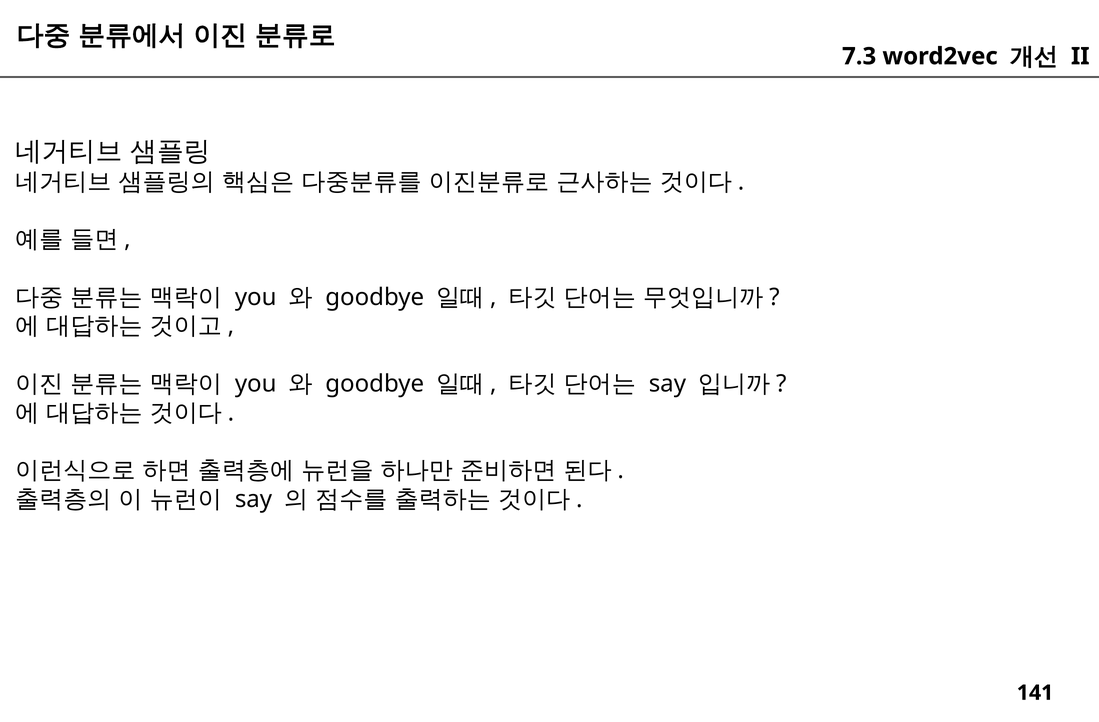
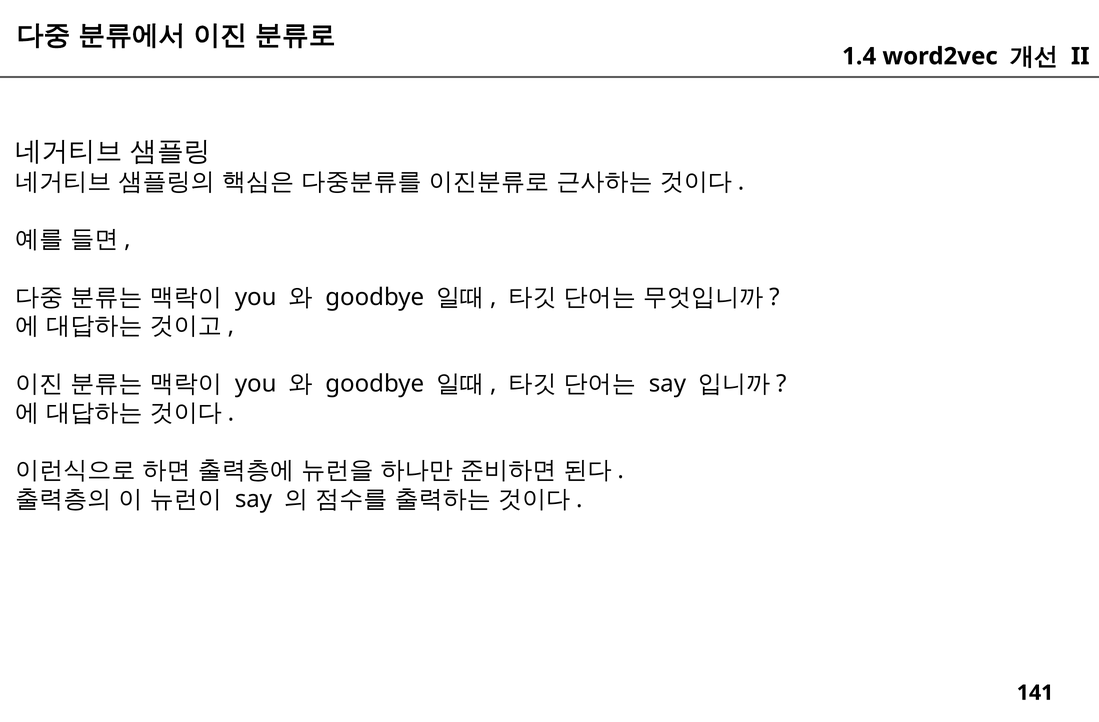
7.3: 7.3 -> 1.4 (859, 56)
